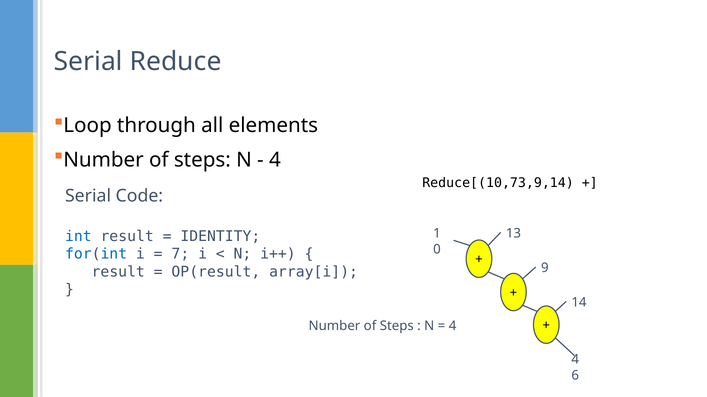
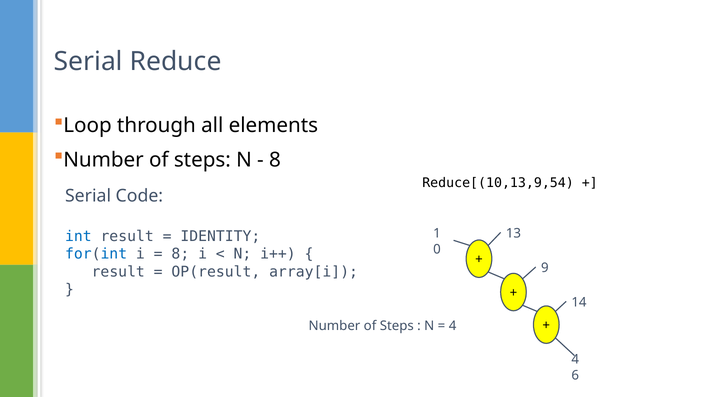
4: 4 -> 8 (275, 160)
Reduce[(10,73,9,14: Reduce[(10,73,9,14 -> Reduce[(10,13,9,54 (498, 183)
7: 7 -> 8 (180, 254)
